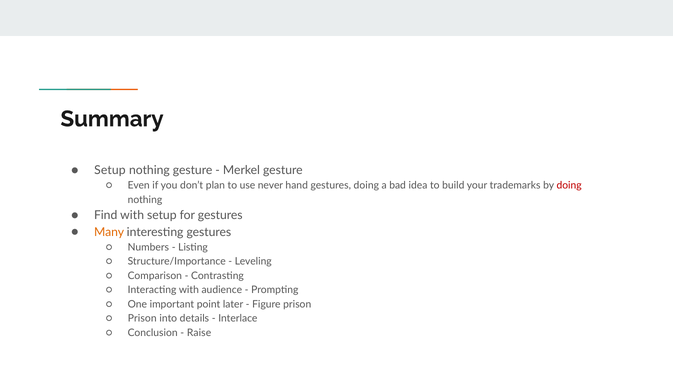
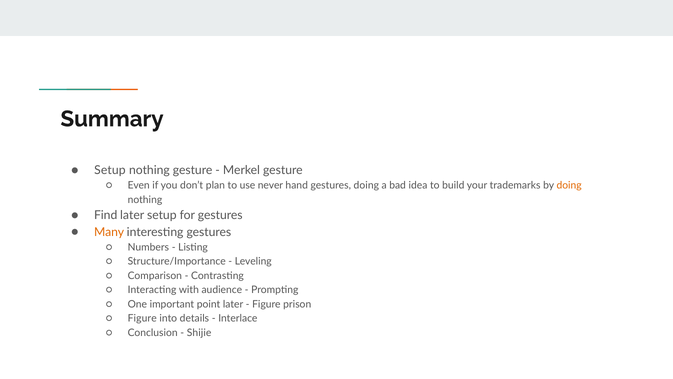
doing colour: red -> orange (569, 185)
Find with: with -> later (132, 215)
Prison: Prison -> Figure (142, 318)
Raise: Raise -> Shijie (199, 332)
